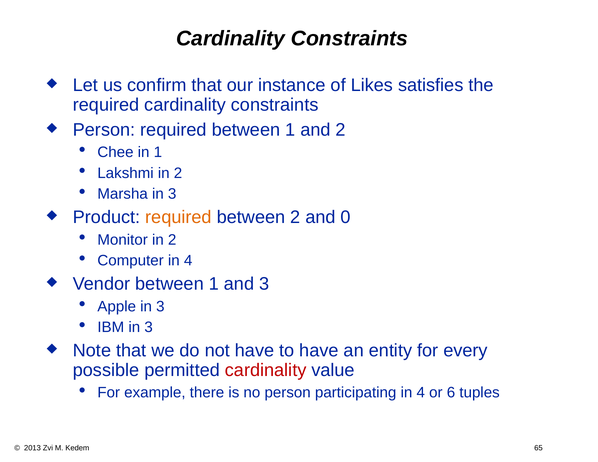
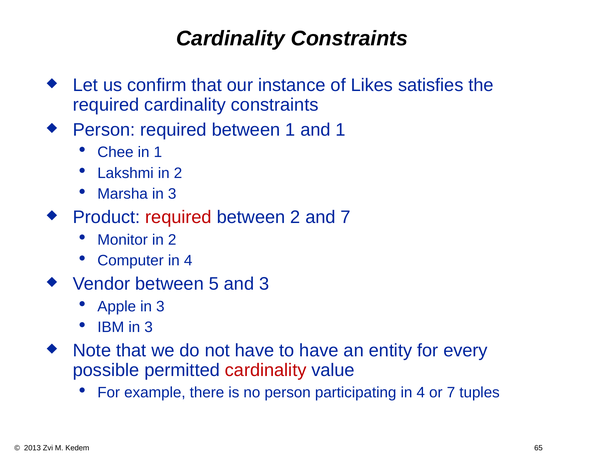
and 2: 2 -> 1 (341, 130)
required colour: orange -> red (179, 217)
and 0: 0 -> 7 (346, 217)
Vendor between 1: 1 -> 5 (214, 284)
or 6: 6 -> 7 (451, 393)
